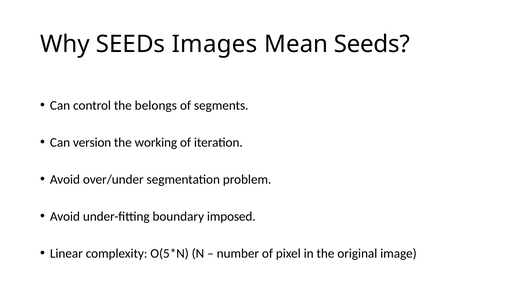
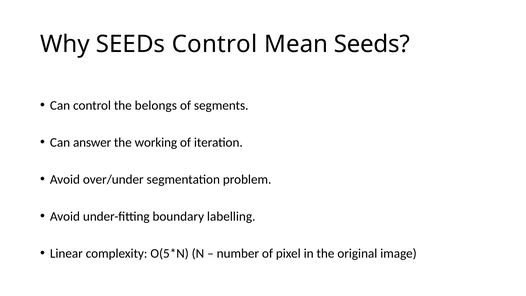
SEEDs Images: Images -> Control (215, 44)
version: version -> answer (92, 142)
imposed: imposed -> labelling (231, 216)
